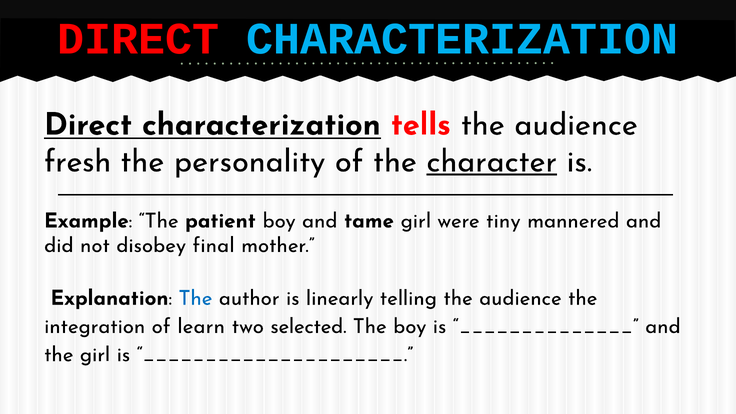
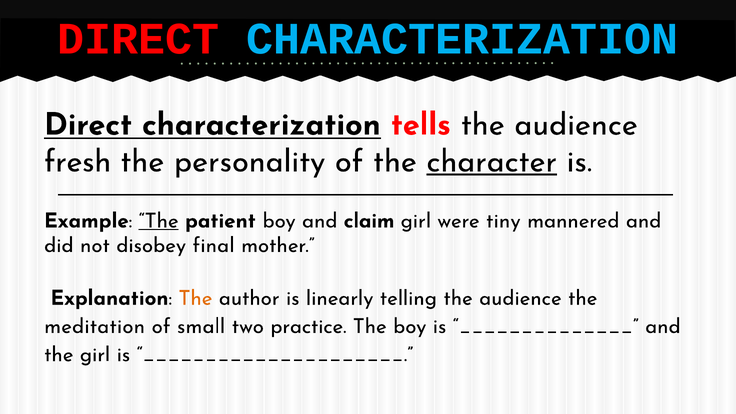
The underline: none -> present (159, 221)
tame: tame -> claim (369, 221)
The colour: blue -> orange (195, 298)
integration: integration -> meditation (95, 326)
learn: learn -> small (201, 326)
selected: selected -> practice (308, 326)
